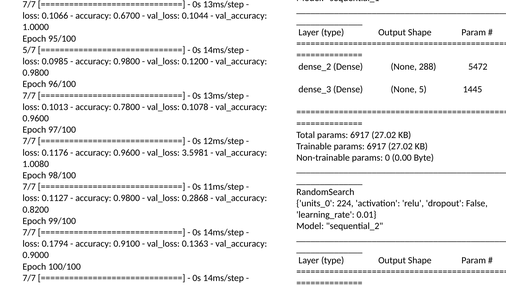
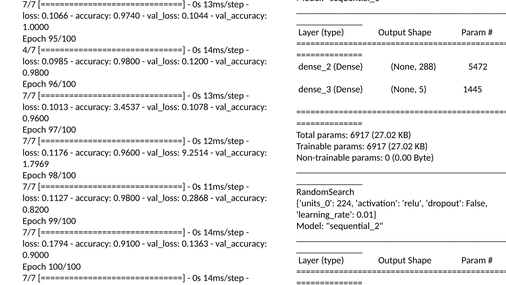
0.6700: 0.6700 -> 0.9740 (127, 16)
5/7: 5/7 -> 4/7 (29, 50)
0.7800: 0.7800 -> 3.4537 (127, 107)
3.5981: 3.5981 -> 9.2514 (195, 152)
1.0080: 1.0080 -> 1.7969 (36, 164)
